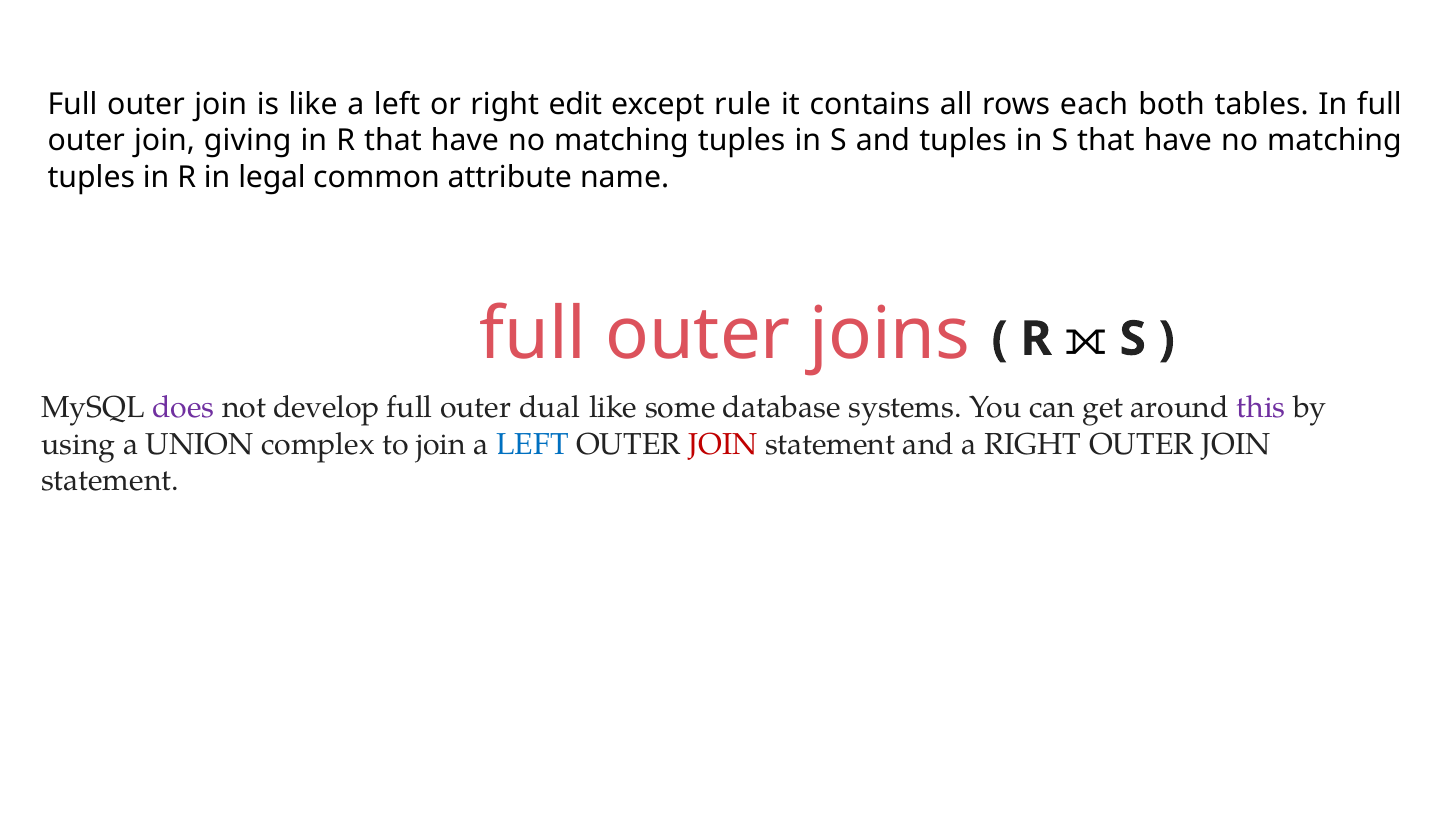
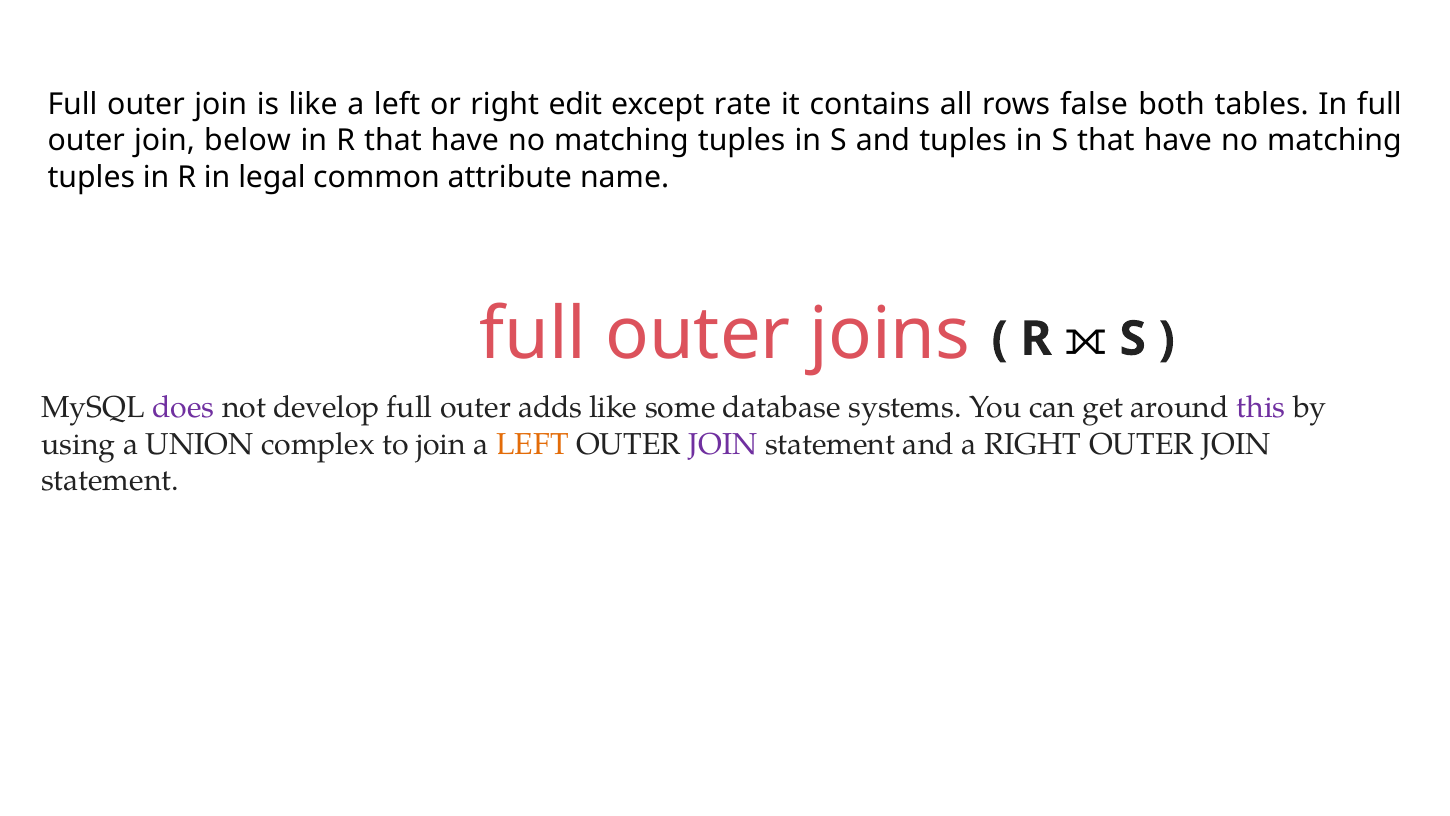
rule: rule -> rate (743, 105)
each: each -> false (1094, 105)
giving: giving -> below (248, 141)
dual: dual -> adds (550, 408)
LEFT colour: blue -> orange (532, 444)
JOIN colour: red -> purple (723, 444)
